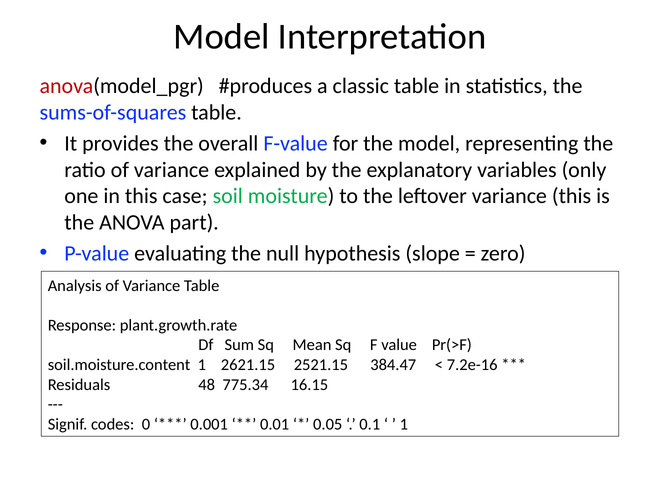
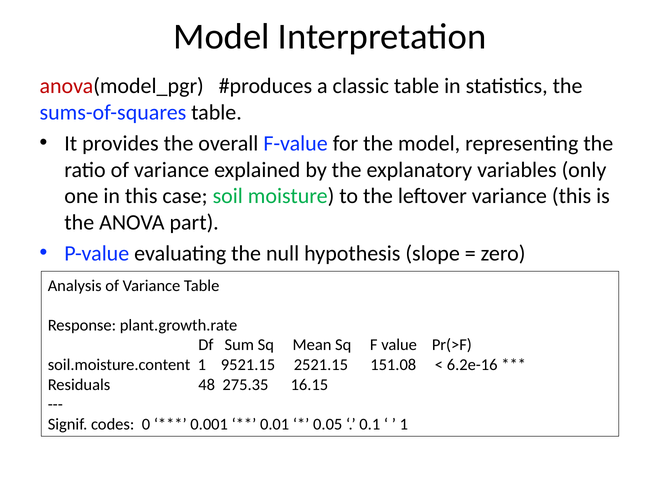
2621.15: 2621.15 -> 9521.15 (248, 365)
384.47: 384.47 -> 151.08 (393, 365)
7.2e-16: 7.2e-16 -> 6.2e-16 (472, 365)
775.34: 775.34 -> 275.35 (245, 385)
